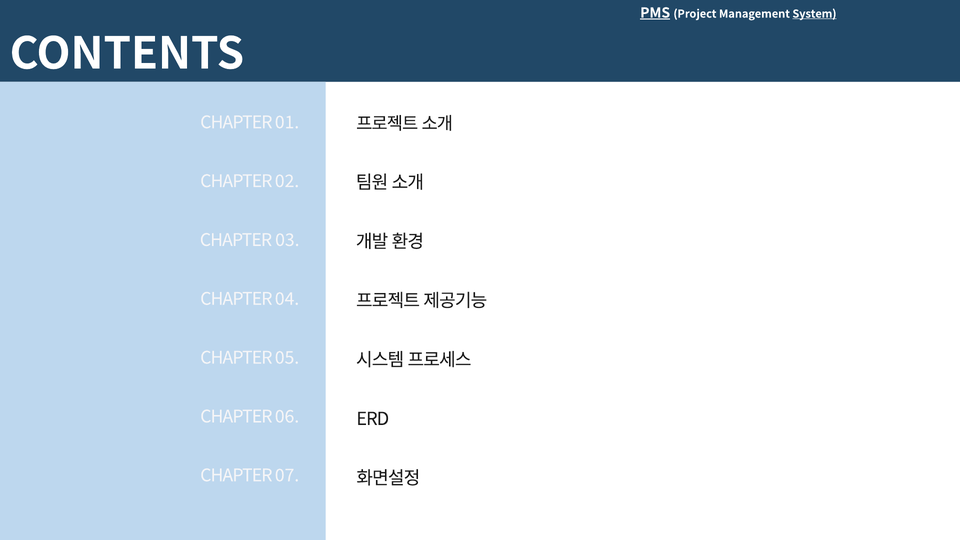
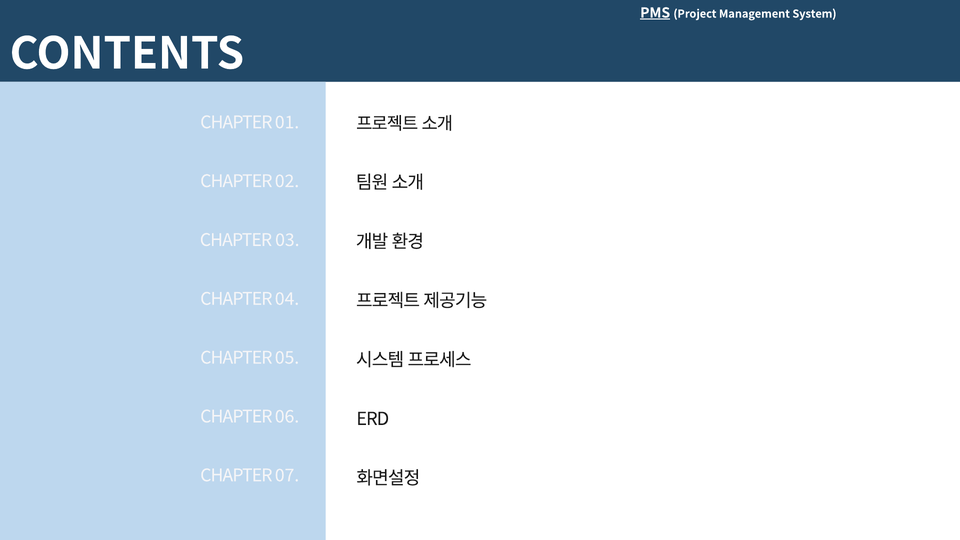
System underline: present -> none (814, 14)
